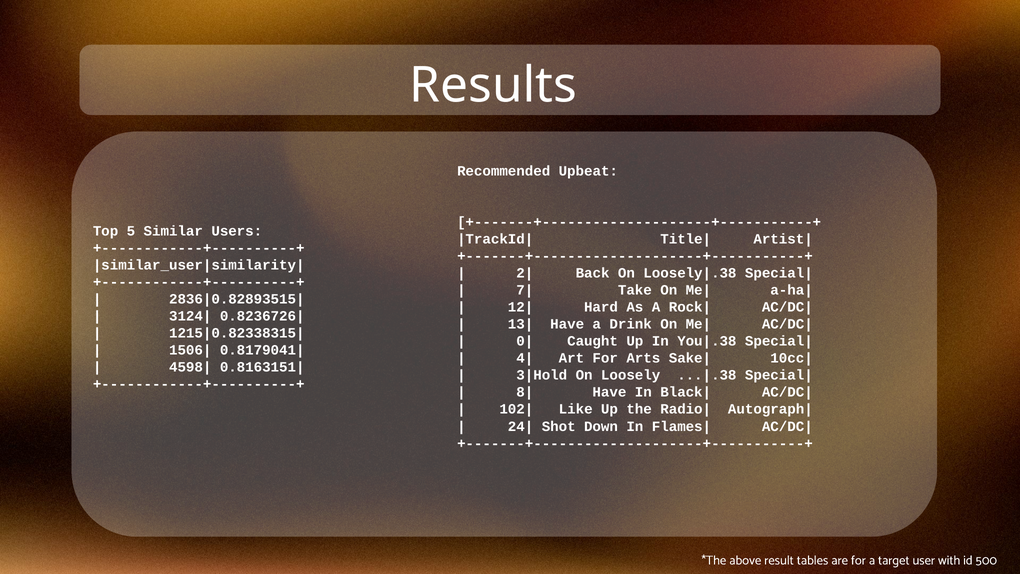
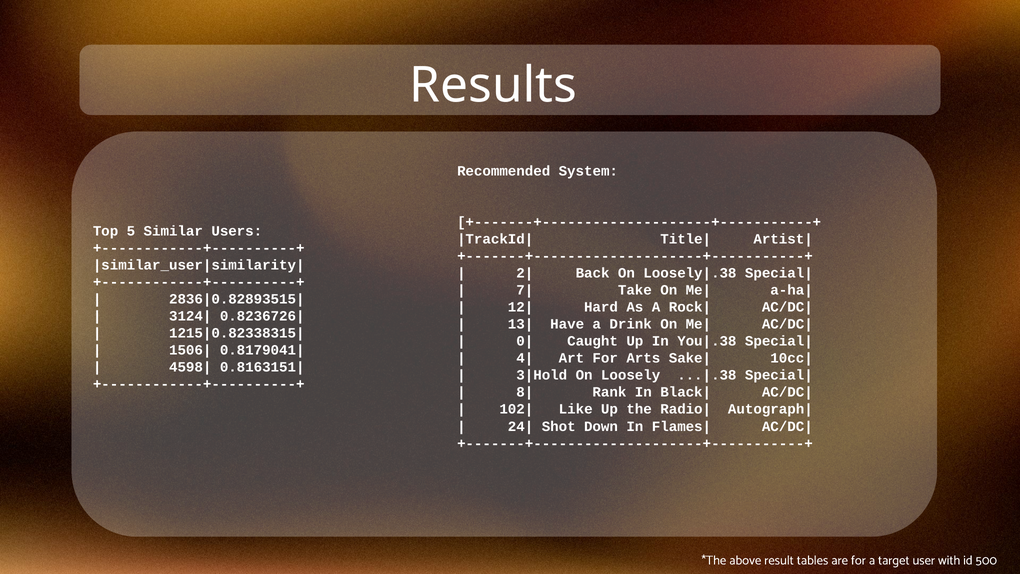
Upbeat: Upbeat -> System (588, 171)
Have: Have -> Rank (609, 392)
